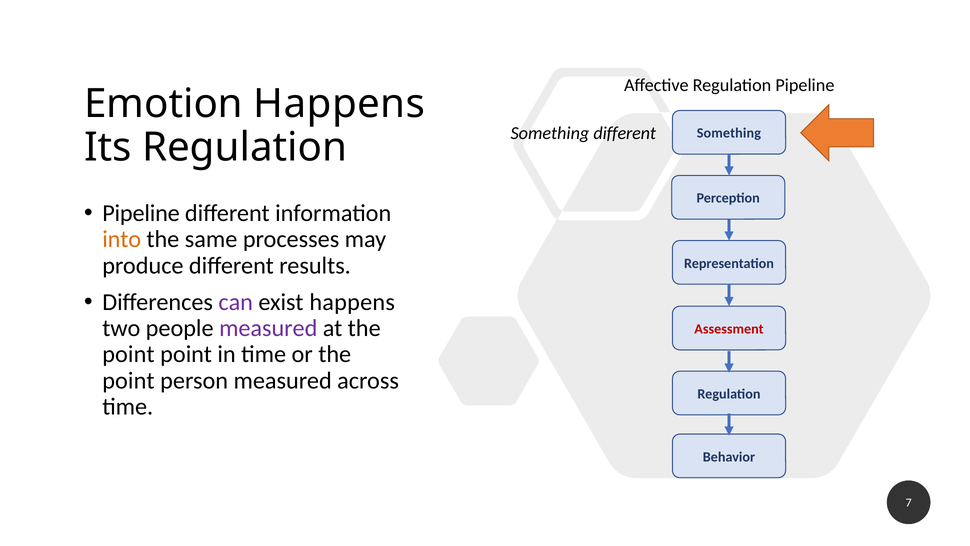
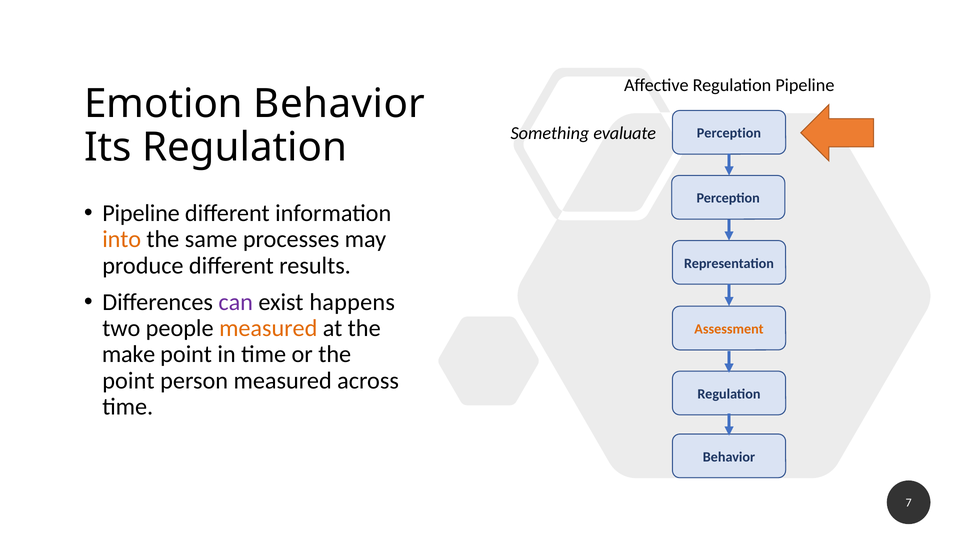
Emotion Happens: Happens -> Behavior (339, 104)
Something different: different -> evaluate (625, 133)
Something: Something -> Perception (729, 133)
measured colour: purple -> orange (268, 328)
Assessment colour: red -> orange (729, 329)
point: point -> make (129, 354)
